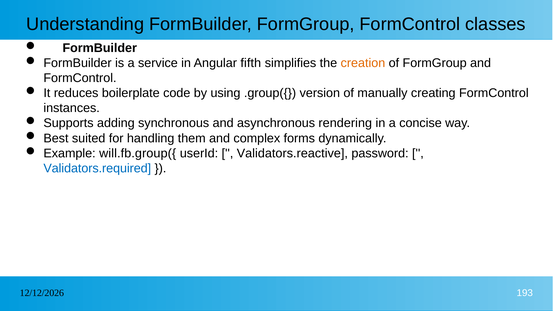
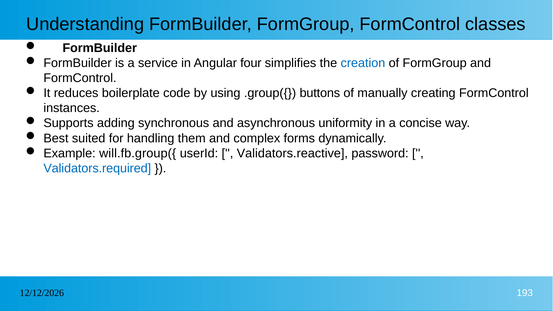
fifth: fifth -> four (251, 63)
creation colour: orange -> blue (363, 63)
version: version -> buttons (320, 93)
rendering: rendering -> uniformity (345, 123)
